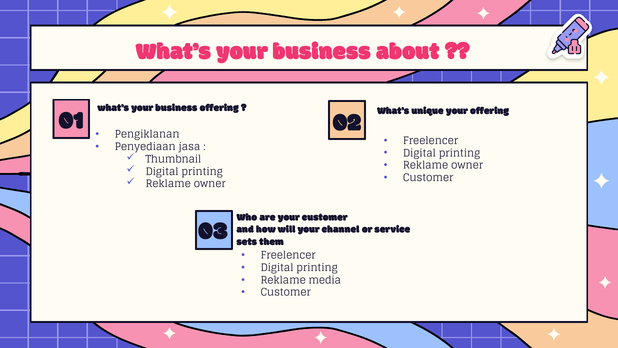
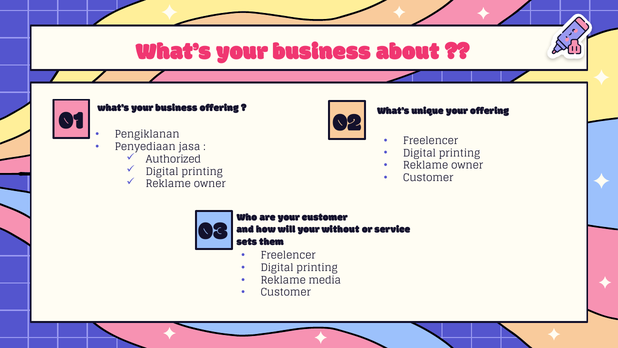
Thumbnail: Thumbnail -> Authorized (173, 159)
channel: channel -> without (341, 229)
